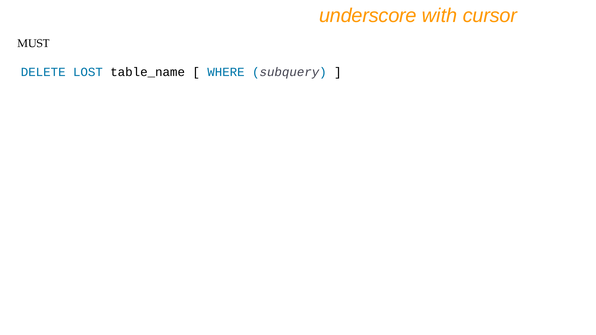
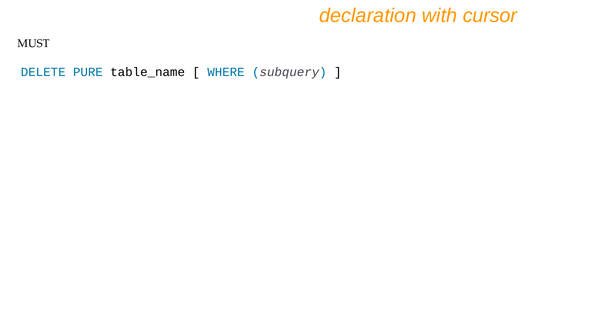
underscore: underscore -> declaration (368, 16)
LOST: LOST -> PURE (88, 72)
